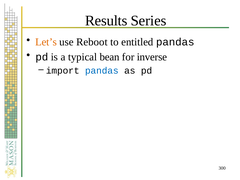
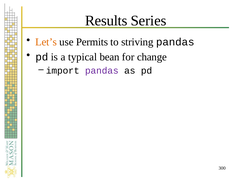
Reboot: Reboot -> Permits (92, 42)
entitled: entitled -> striving (137, 42)
inverse: inverse -> change (152, 57)
pandas colour: blue -> purple (102, 71)
